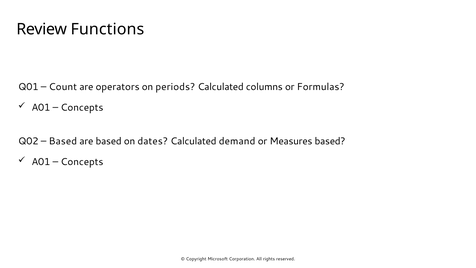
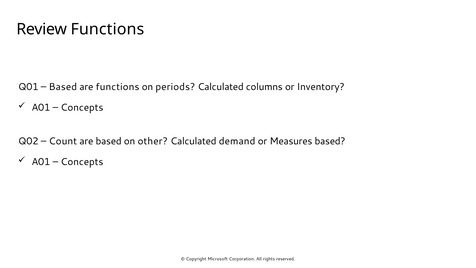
Count: Count -> Based (63, 87)
are operators: operators -> functions (118, 87)
Formulas: Formulas -> Inventory (321, 87)
Based: Based -> Count (63, 141)
dates: dates -> other (153, 141)
